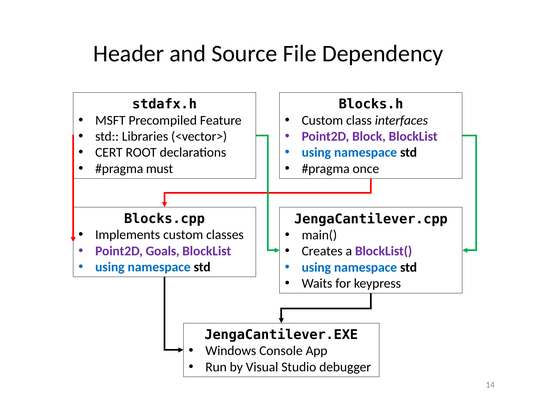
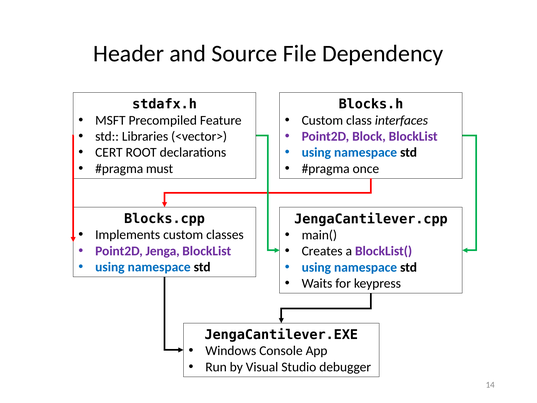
Goals: Goals -> Jenga (163, 251)
